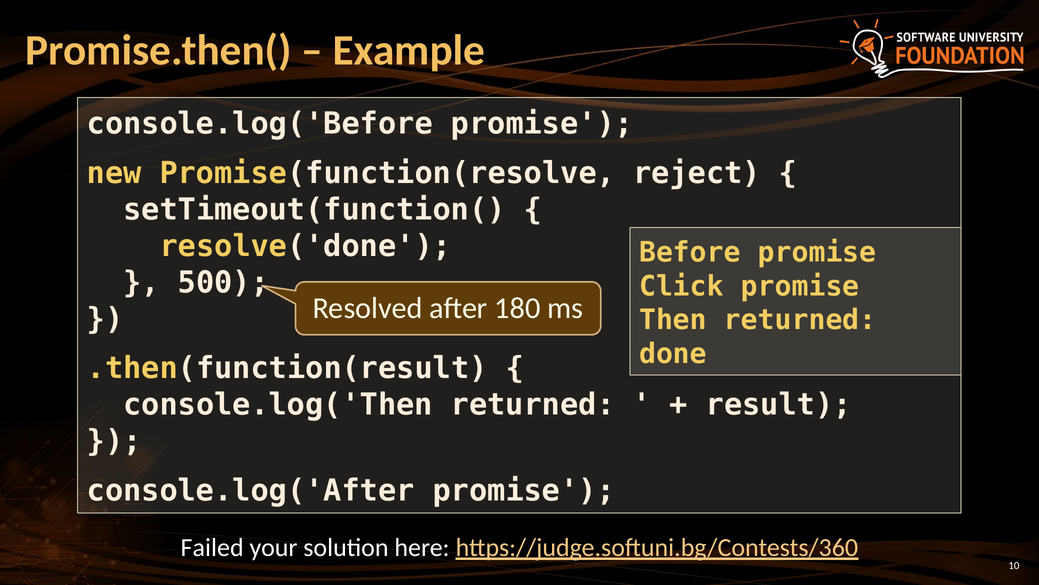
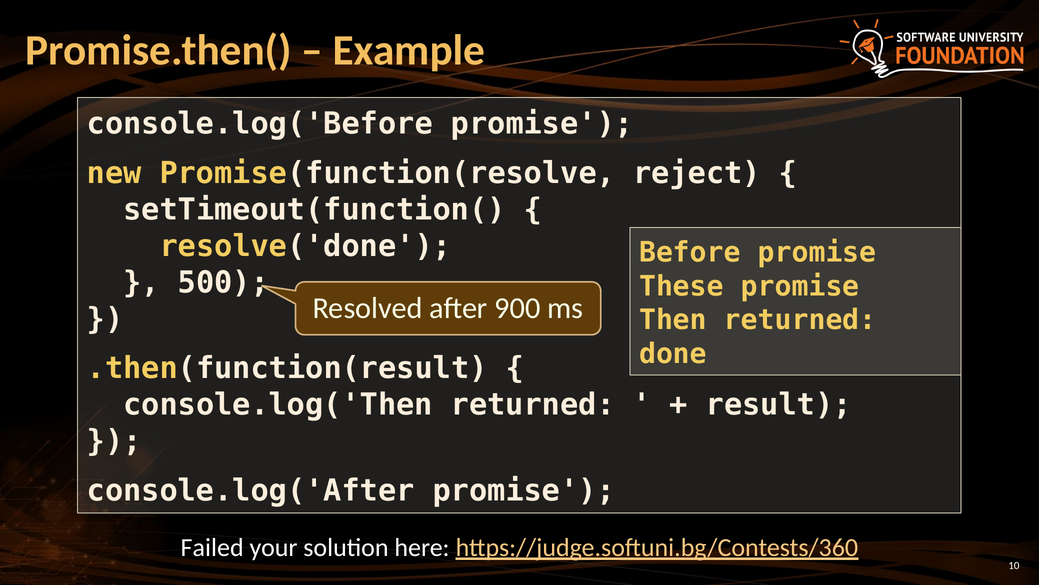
Click: Click -> These (681, 286)
180: 180 -> 900 (517, 308)
